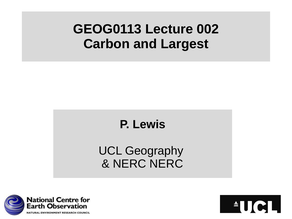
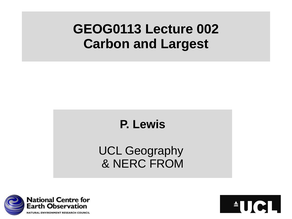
NERC NERC: NERC -> FROM (167, 164)
